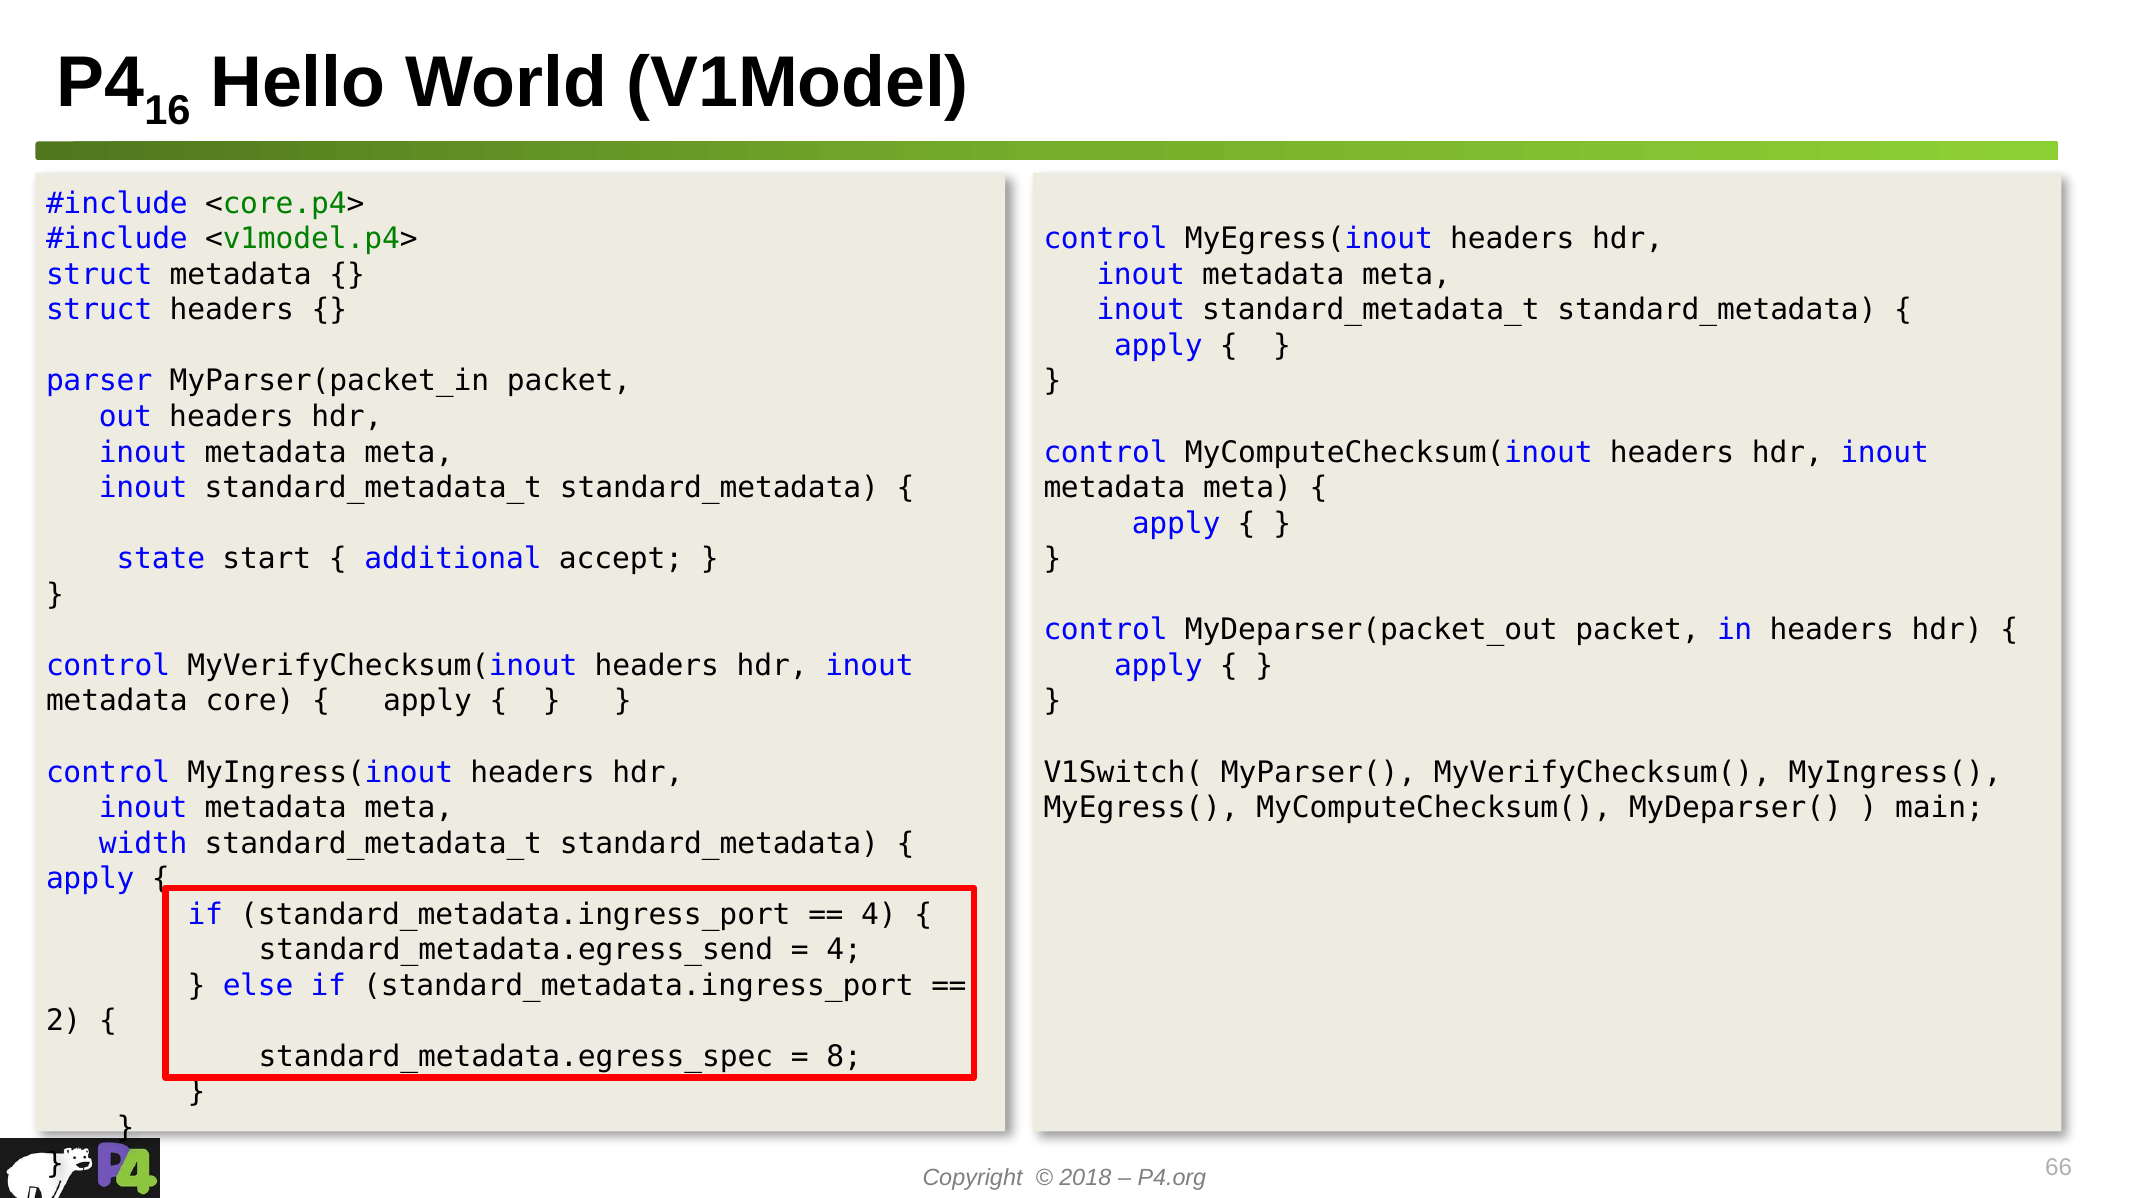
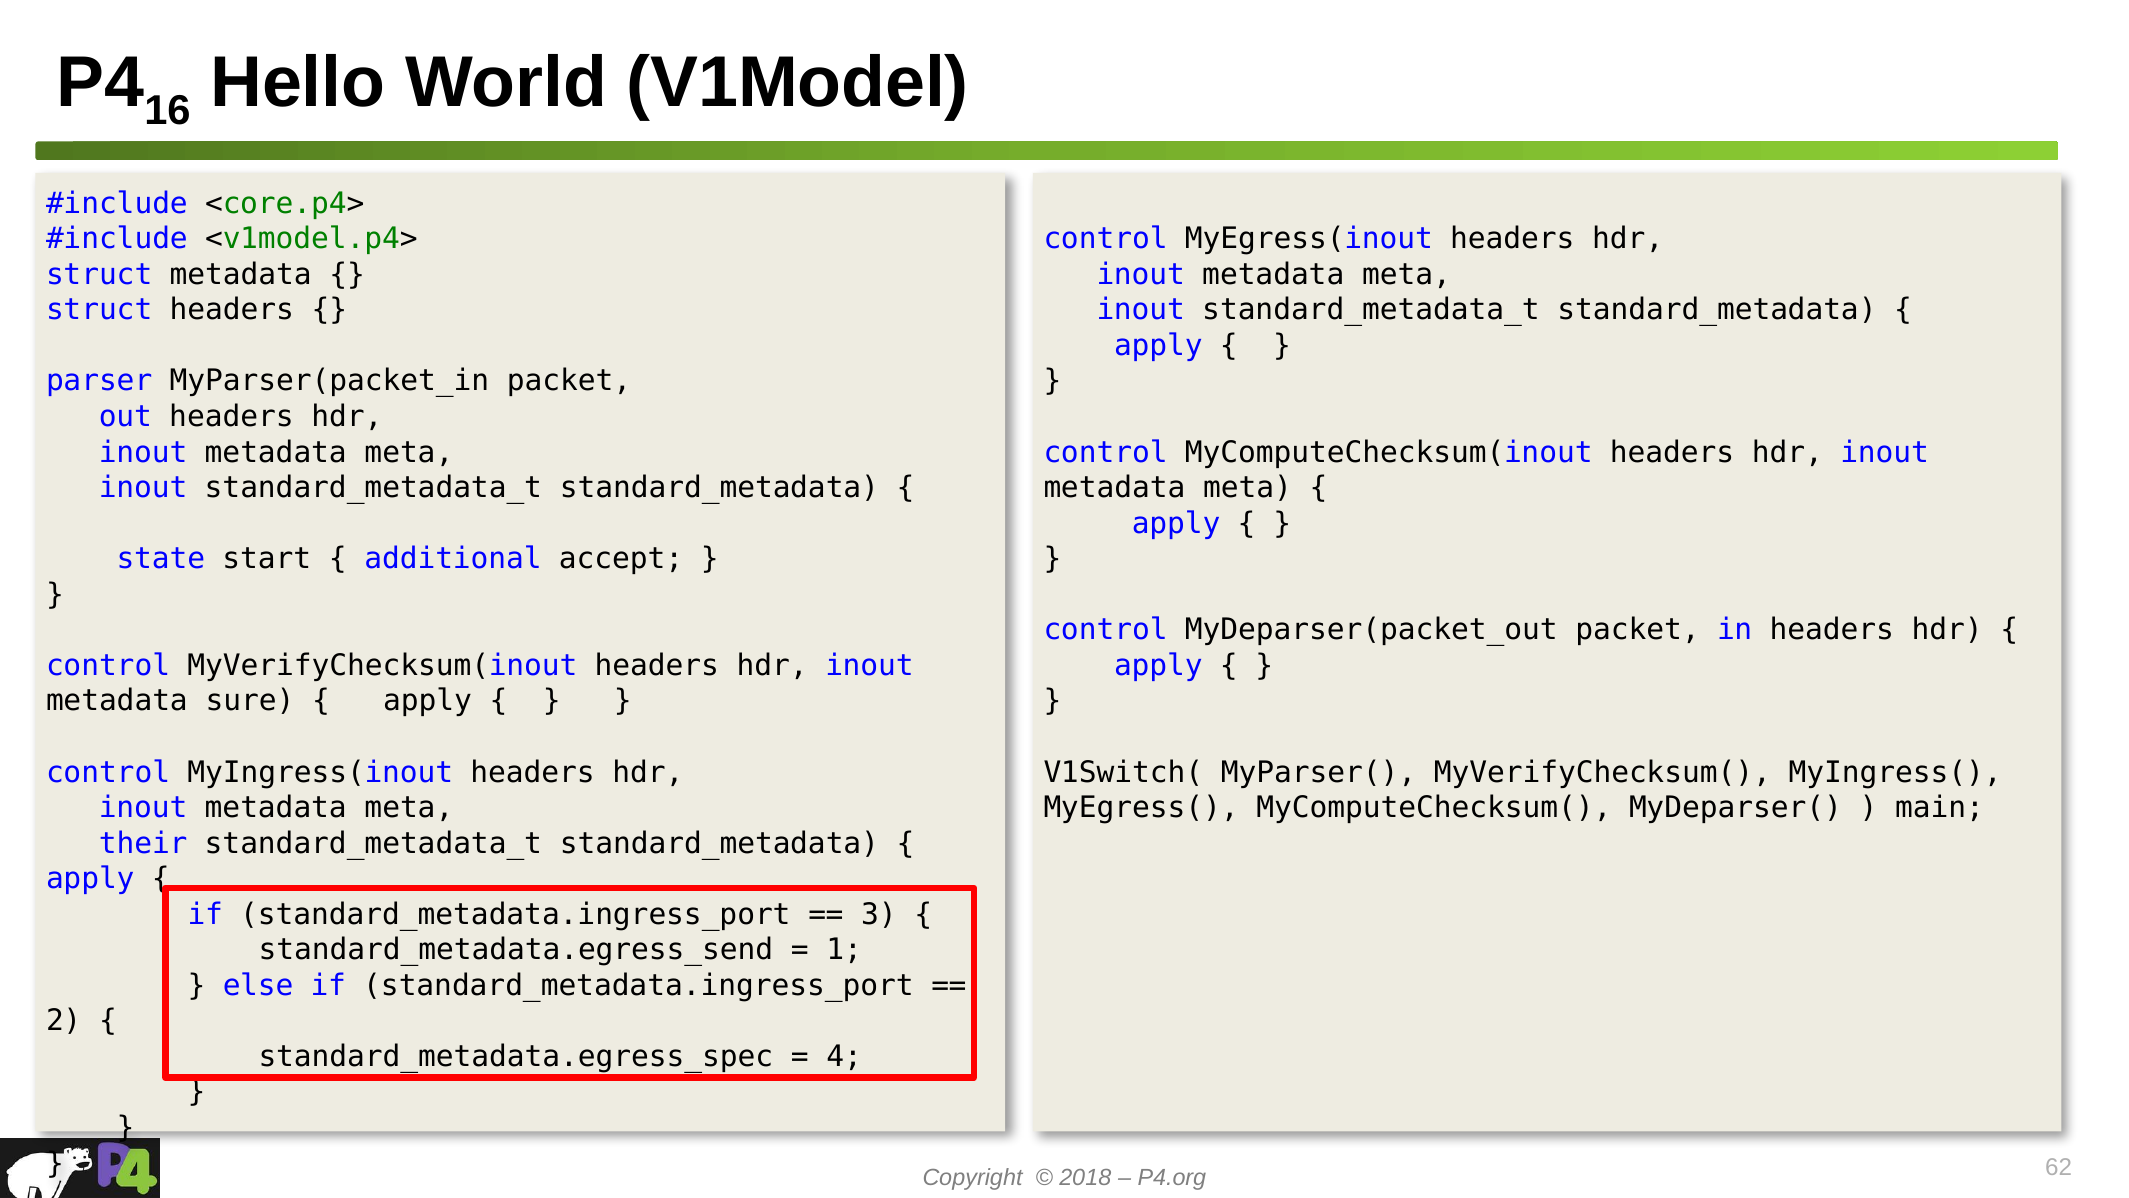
core: core -> sure (250, 701)
width: width -> their (143, 843)
4: 4 -> 3 (879, 914)
4: 4 -> 1 (844, 950)
8: 8 -> 4 (844, 1056)
66: 66 -> 62 (2059, 1167)
